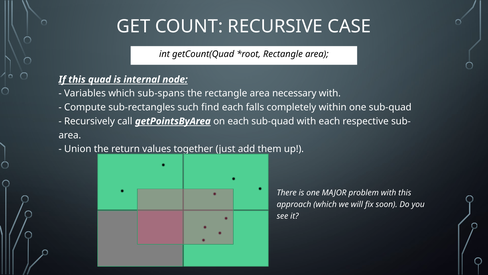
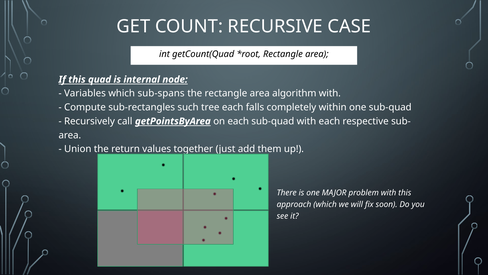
necessary: necessary -> algorithm (294, 93)
find: find -> tree (210, 107)
